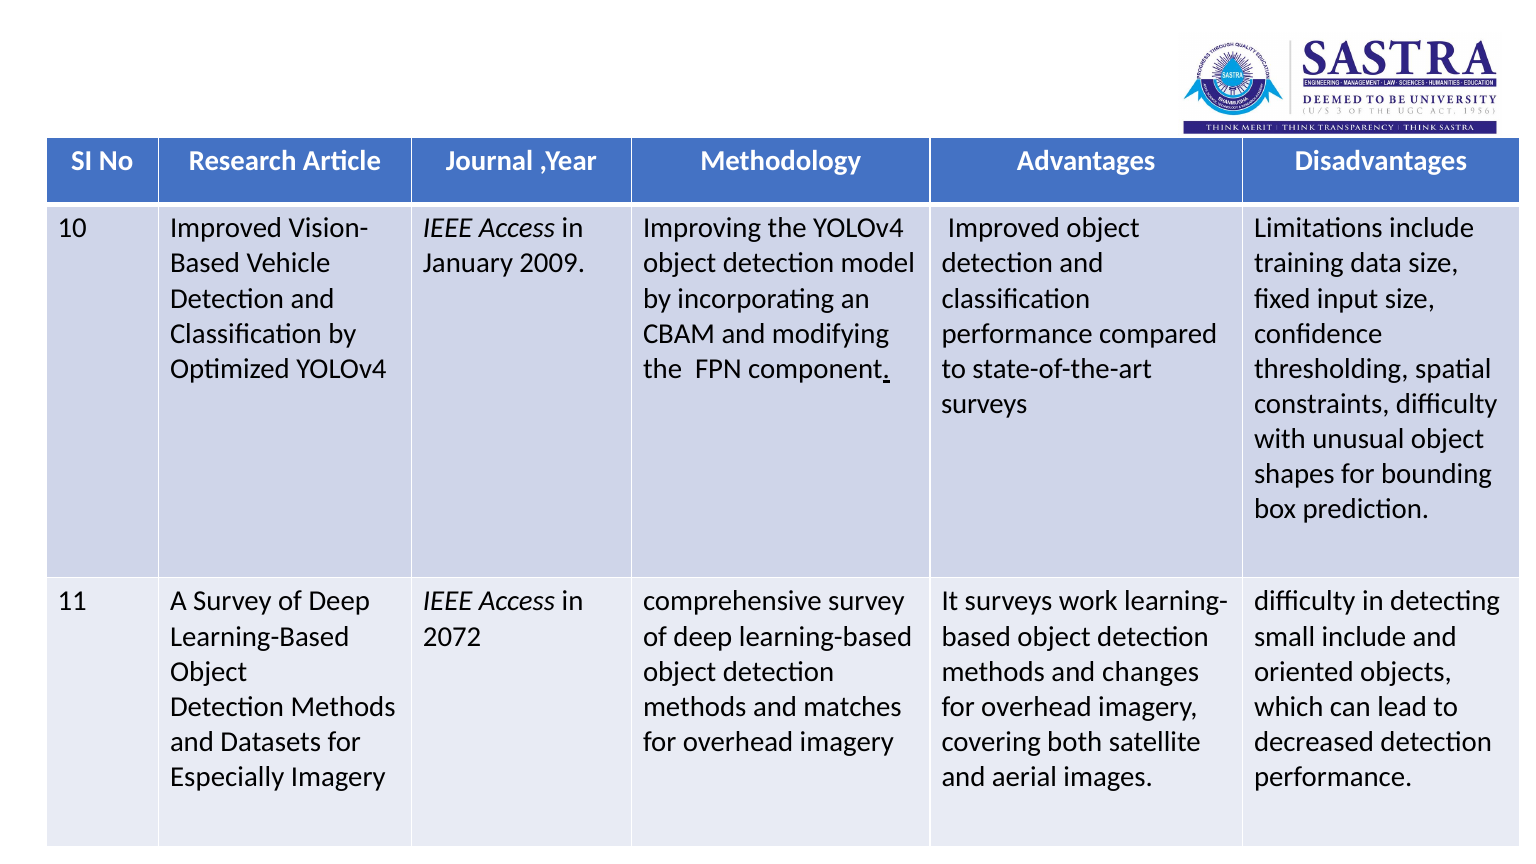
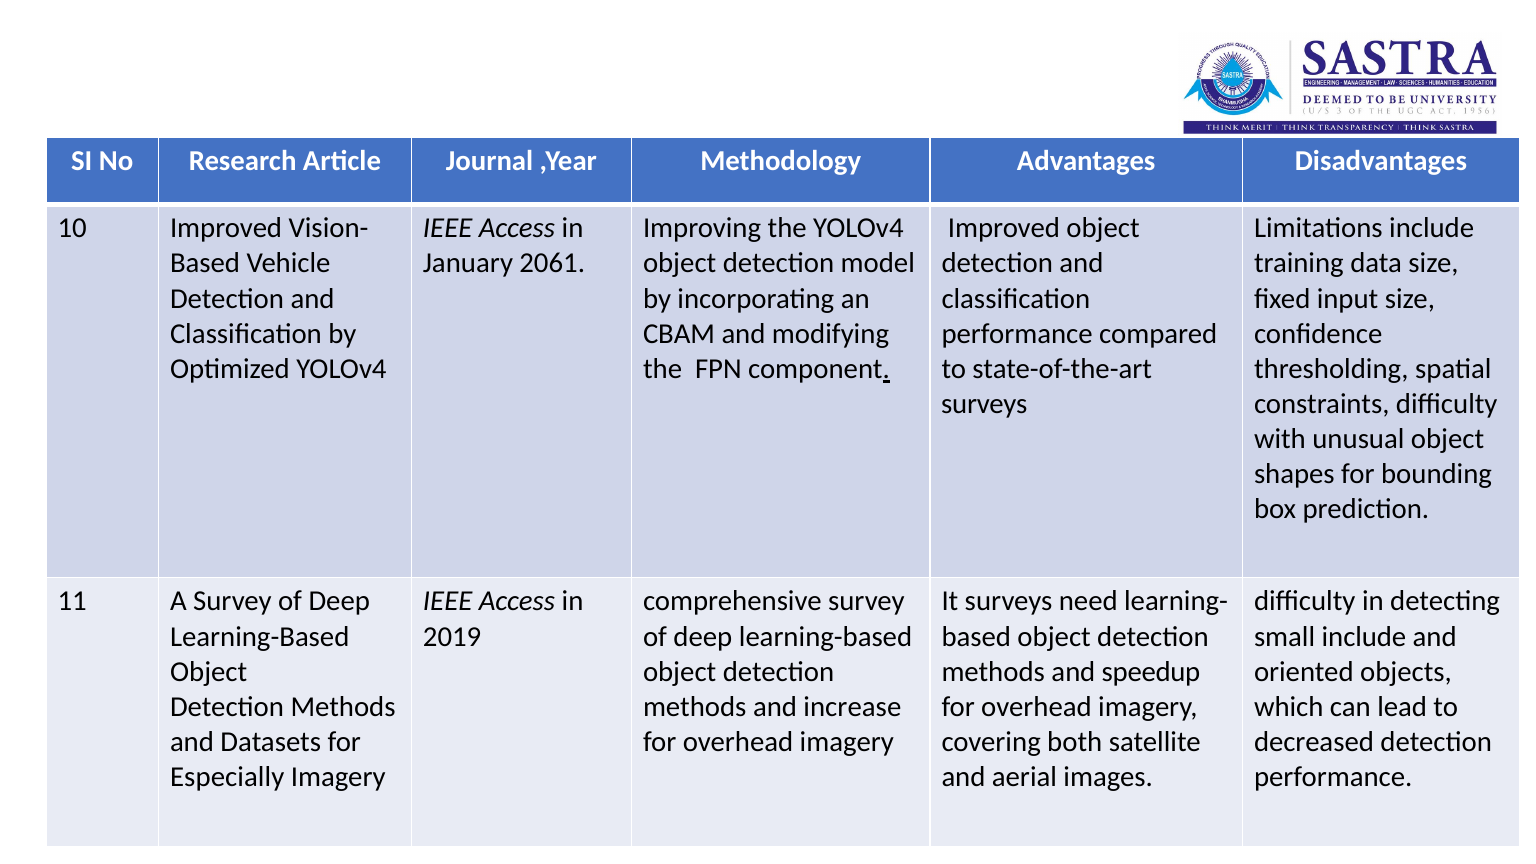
2009: 2009 -> 2061 (552, 263)
work: work -> need (1088, 601)
2072: 2072 -> 2019 (452, 637)
changes: changes -> speedup (1151, 672)
matches: matches -> increase (852, 707)
